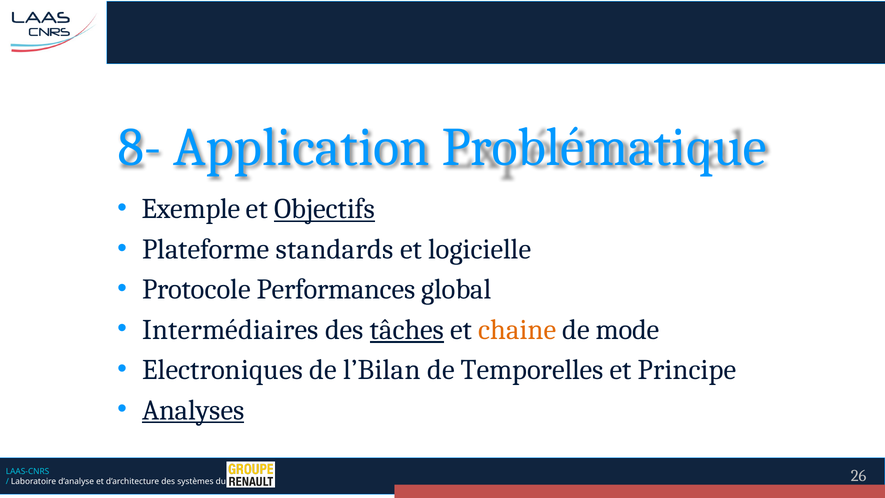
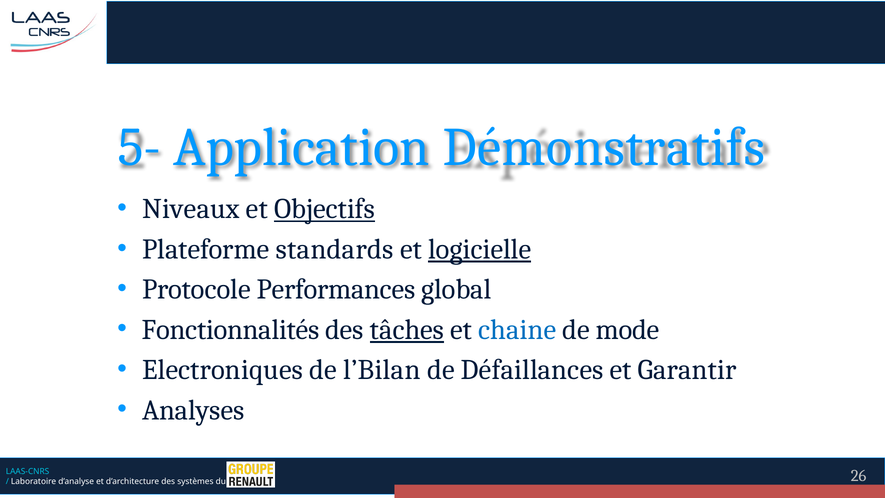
8-: 8- -> 5- (140, 147)
Problématique: Problématique -> Démonstratifs (604, 147)
Exemple: Exemple -> Niveaux (191, 209)
logicielle underline: none -> present (480, 249)
Intermédiaires: Intermédiaires -> Fonctionnalités (231, 329)
chaine colour: orange -> blue (517, 329)
Temporelles: Temporelles -> Défaillances (532, 370)
Principe: Principe -> Garantir (687, 370)
Analyses underline: present -> none (193, 410)
